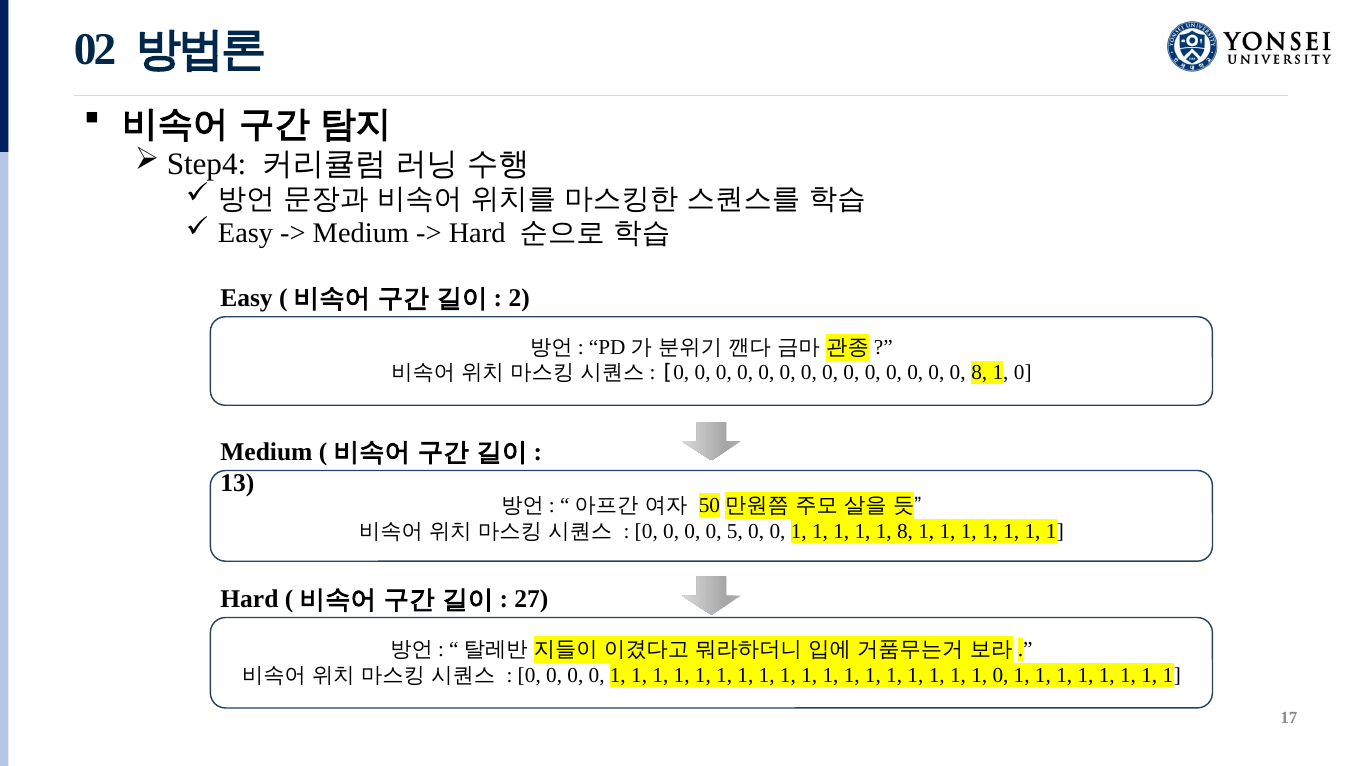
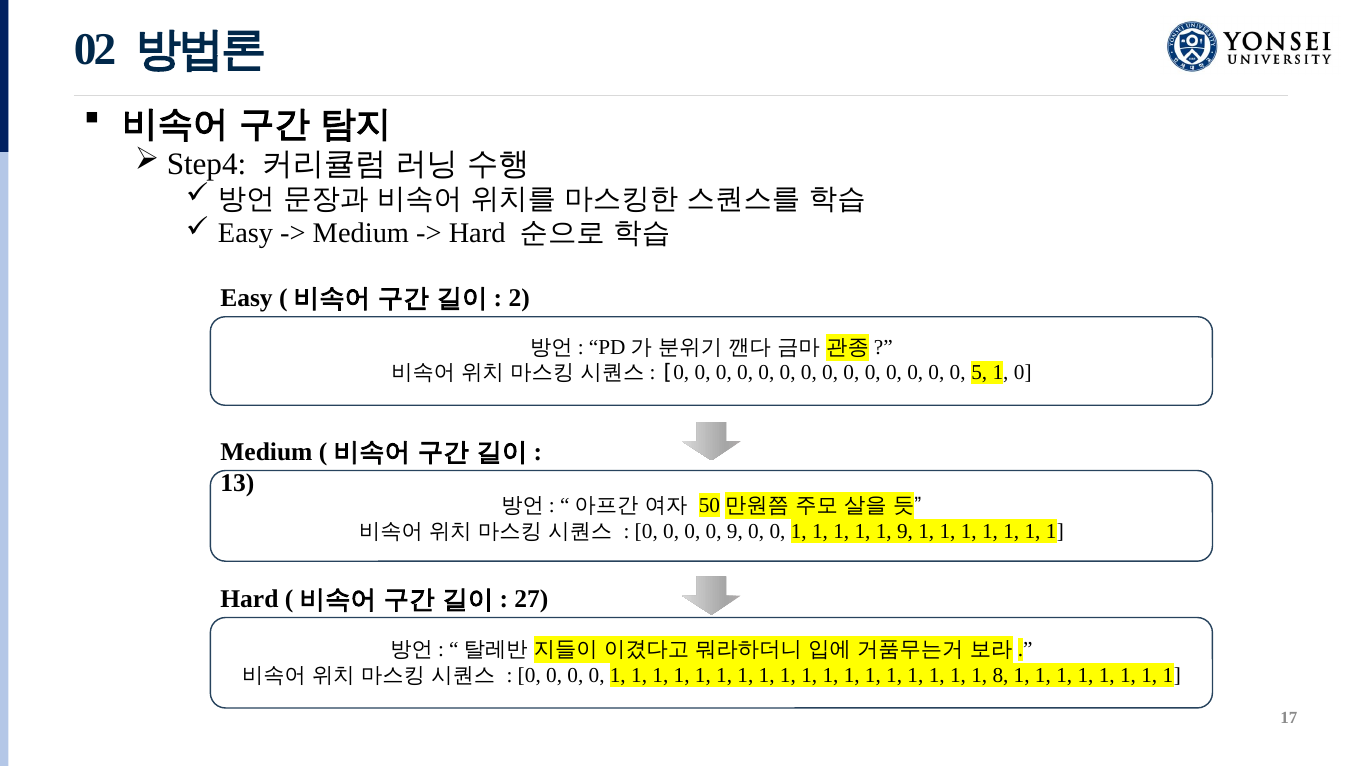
0 8: 8 -> 5 (979, 373)
0 5: 5 -> 9 (735, 531)
1 8: 8 -> 9 (905, 531)
1 1 0: 0 -> 8 (1000, 675)
